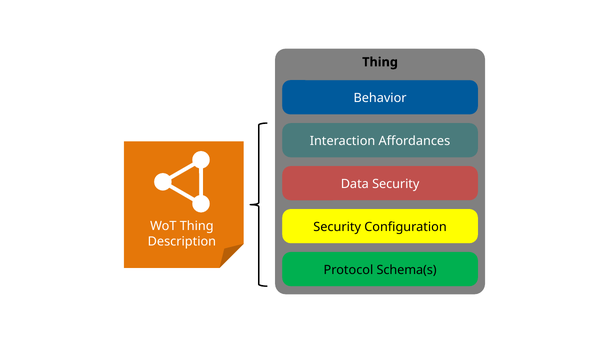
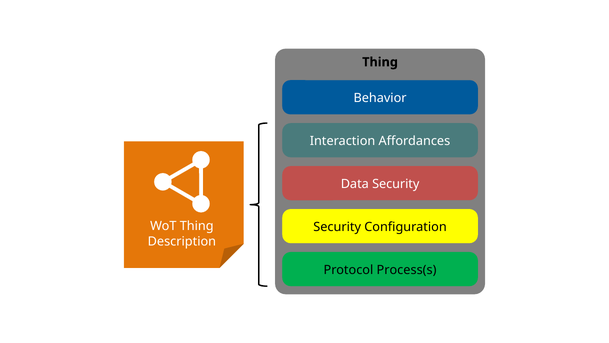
Schema(s: Schema(s -> Process(s (407, 270)
